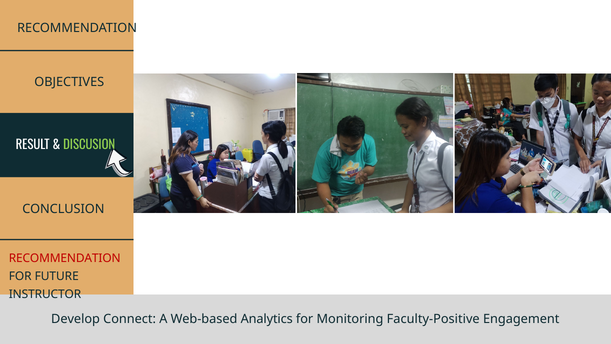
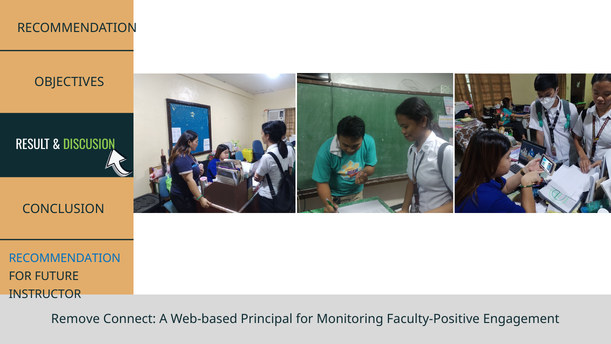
RECOMMENDATION colour: red -> blue (65, 258)
Develop: Develop -> Remove (75, 319)
Analytics: Analytics -> Principal (267, 319)
